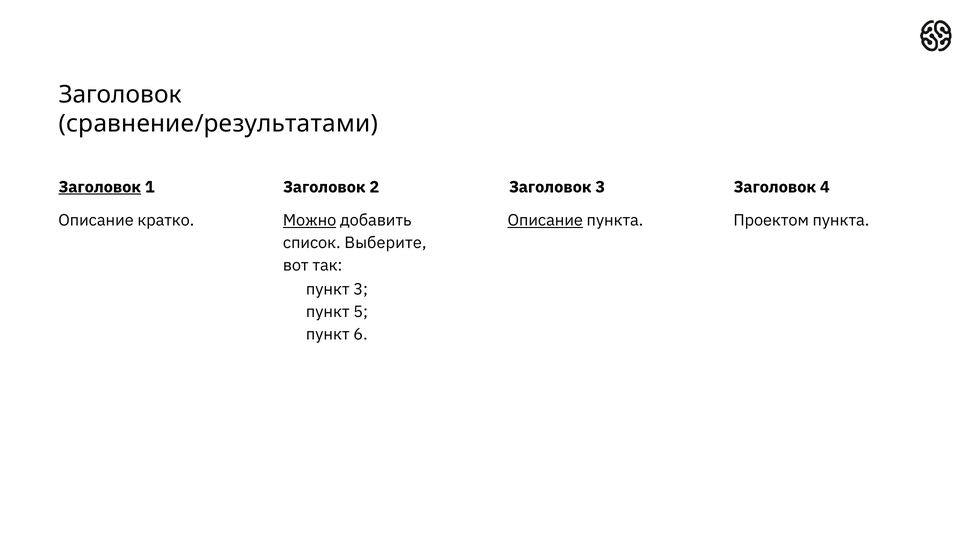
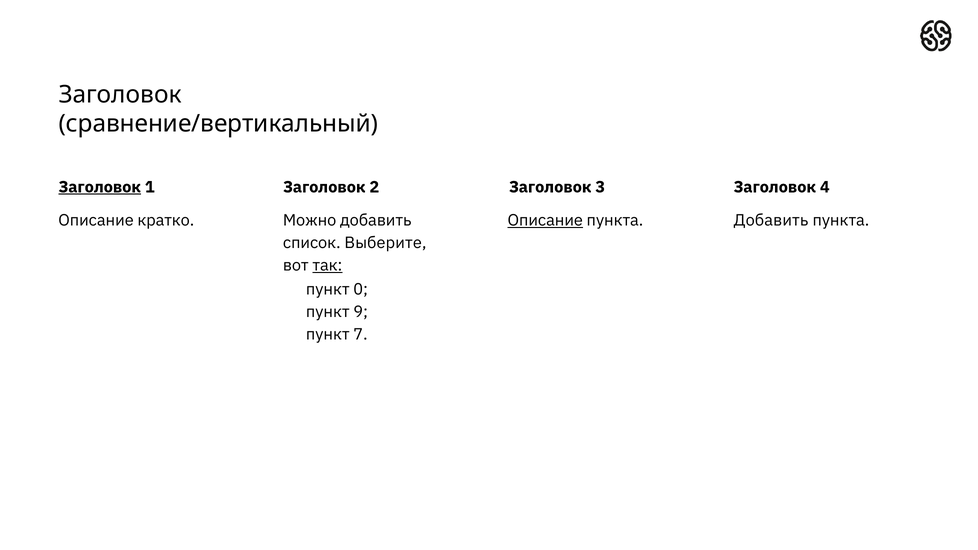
сравнение/результатами: сравнение/результатами -> сравнение/вертикальный (218, 124)
Проектом: Проектом -> Добавить (771, 220)
Можно underline: present -> none (310, 220)
так underline: none -> present (327, 265)
3: 3 -> 0 (361, 289)
5: 5 -> 9 (361, 312)
6: 6 -> 7 (360, 334)
